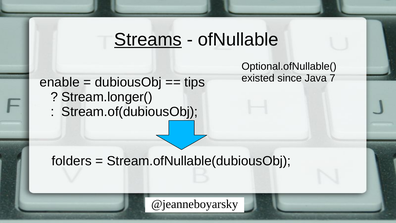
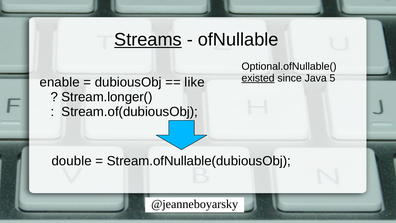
existed underline: none -> present (258, 78)
7: 7 -> 5 (332, 78)
tips: tips -> like (195, 82)
folders: folders -> double (72, 161)
